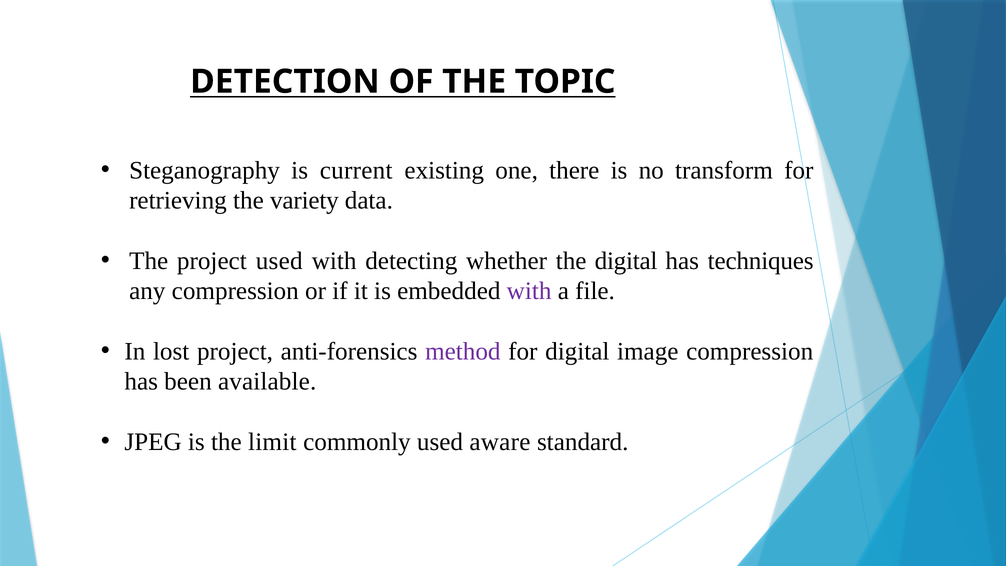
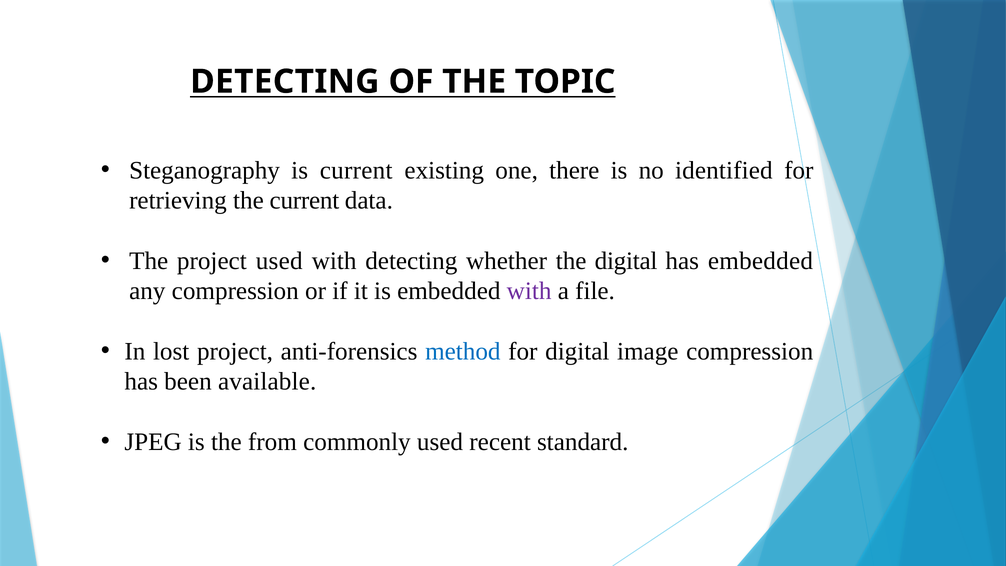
DETECTION: DETECTION -> DETECTING (285, 82)
transform: transform -> identified (724, 170)
the variety: variety -> current (304, 201)
has techniques: techniques -> embedded (760, 261)
method colour: purple -> blue (463, 351)
limit: limit -> from (272, 442)
aware: aware -> recent (500, 442)
